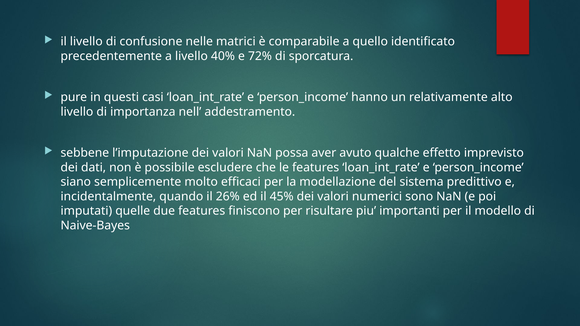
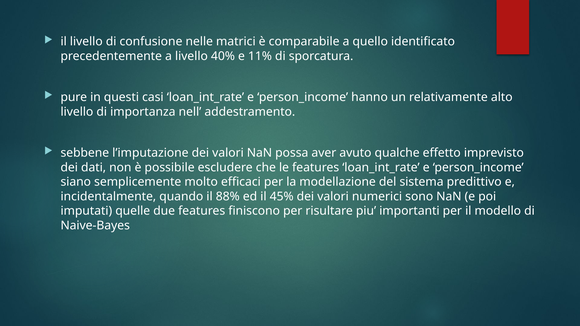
72%: 72% -> 11% (260, 56)
26%: 26% -> 88% (228, 197)
